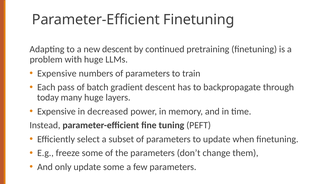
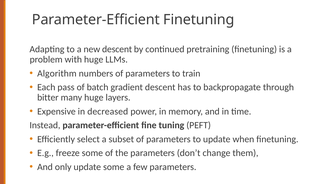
Expensive: Expensive -> Algorithm (57, 74)
today: today -> bitter (48, 98)
